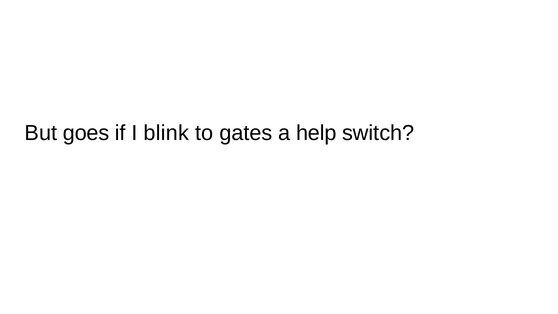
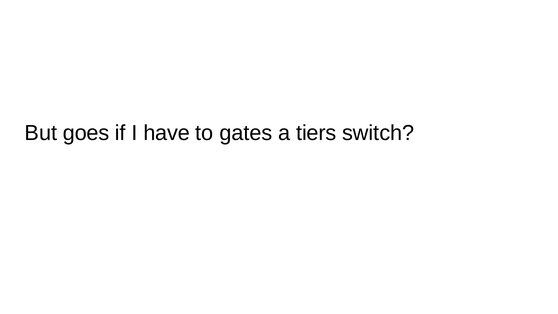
blink: blink -> have (167, 133)
help: help -> tiers (316, 133)
